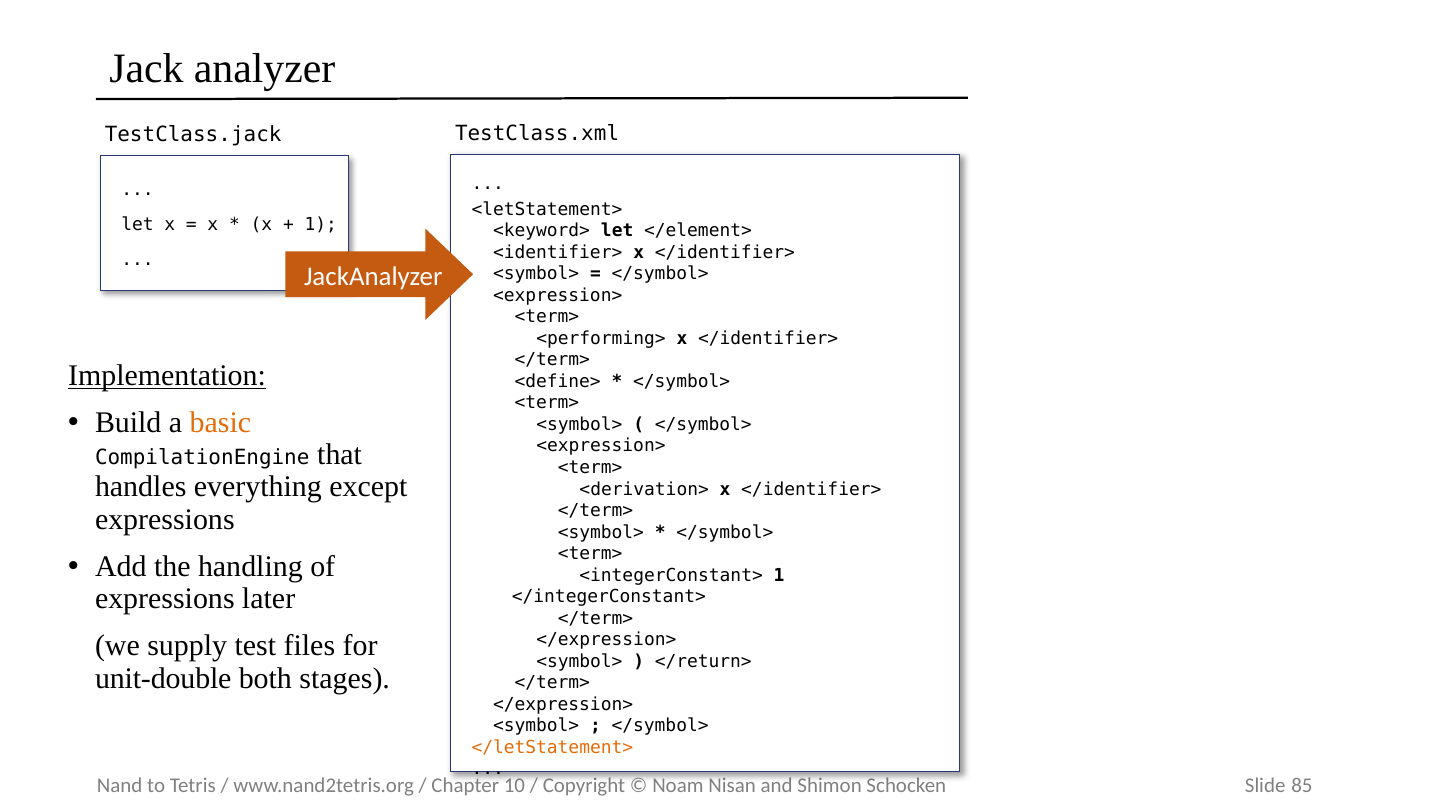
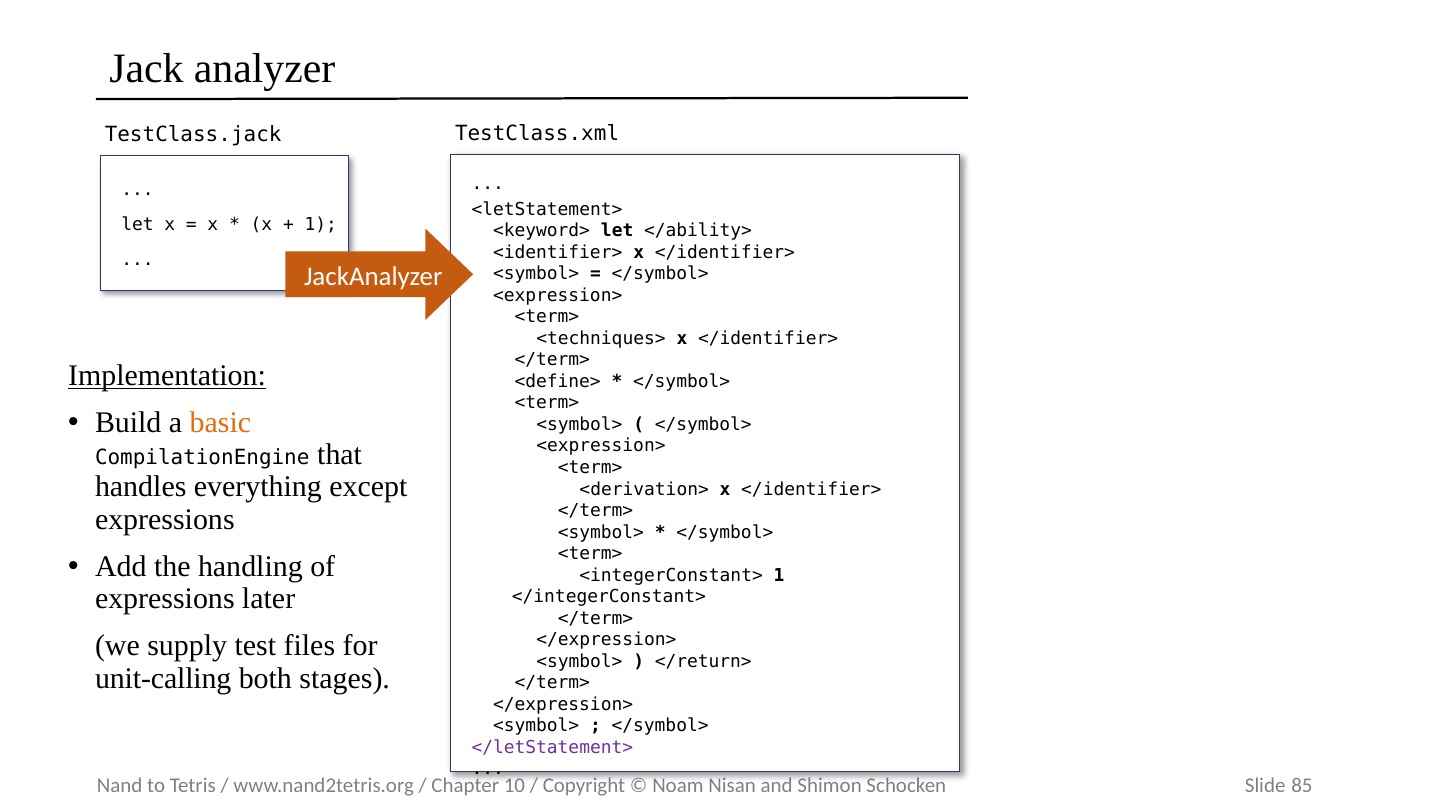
</element>: </element> -> </ability> (698, 231)
<performing>: <performing> -> <techniques> (601, 339)
unit-double: unit-double -> unit-calling (163, 678)
</letStatement> colour: orange -> purple (552, 747)
